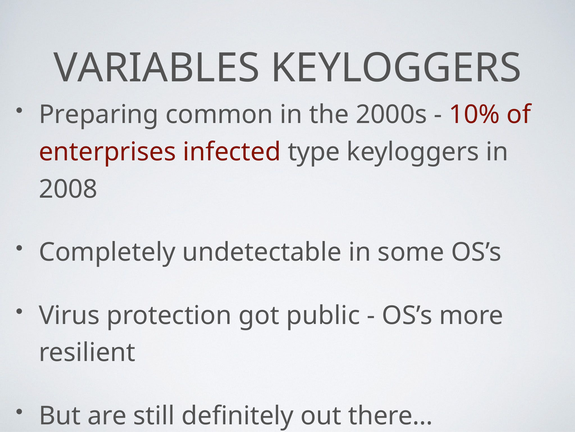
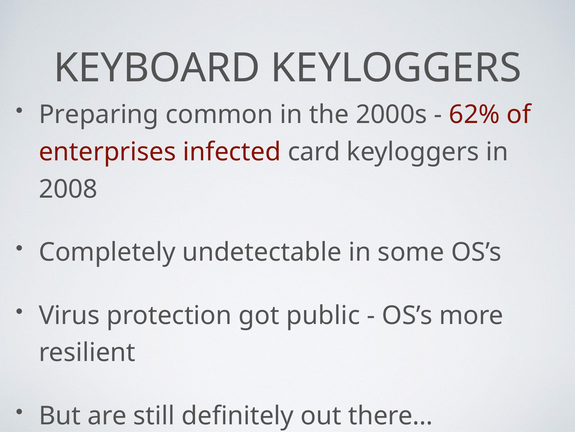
VARIABLES: VARIABLES -> KEYBOARD (157, 68)
10%: 10% -> 62% (474, 115)
type: type -> card (314, 152)
